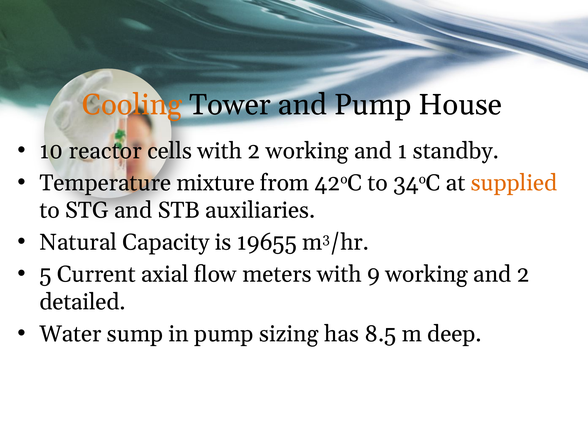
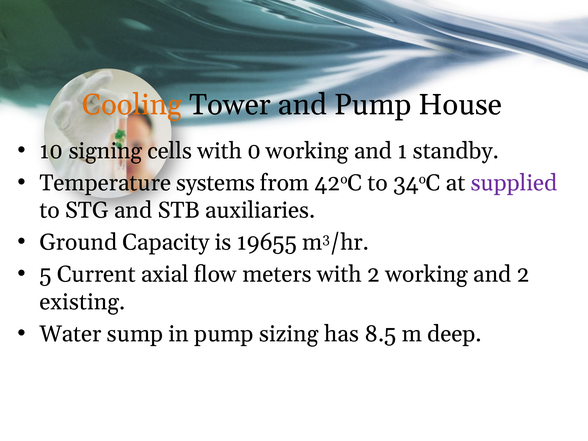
reactor: reactor -> signing (105, 151)
with 2: 2 -> 0 (254, 151)
mixture: mixture -> systems (216, 183)
supplied colour: orange -> purple (514, 183)
Natural: Natural -> Ground (78, 242)
with 9: 9 -> 2 (374, 274)
detailed: detailed -> existing (82, 302)
